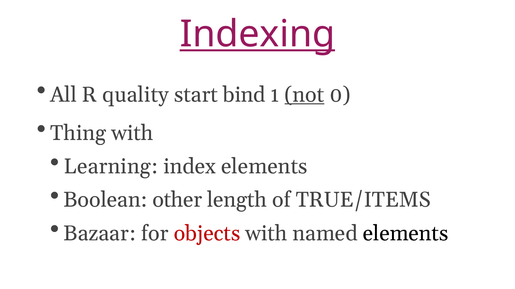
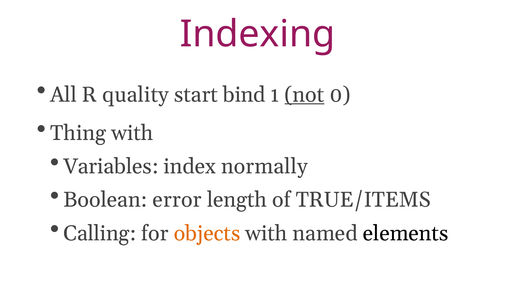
Indexing underline: present -> none (258, 34)
Learning: Learning -> Variables (111, 167)
index elements: elements -> normally (264, 167)
other: other -> error (177, 200)
Bazaar: Bazaar -> Calling (100, 234)
objects colour: red -> orange (207, 234)
